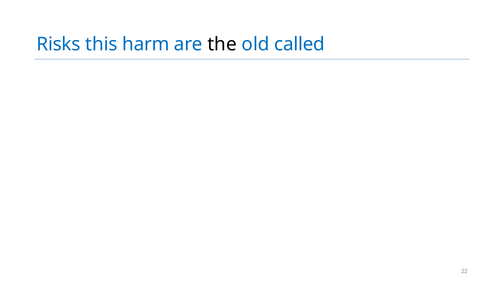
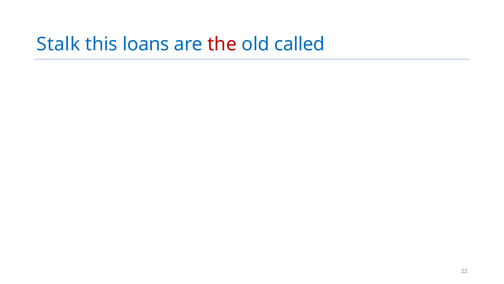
Risks: Risks -> Stalk (58, 44)
harm: harm -> loans (146, 44)
the colour: black -> red (222, 44)
